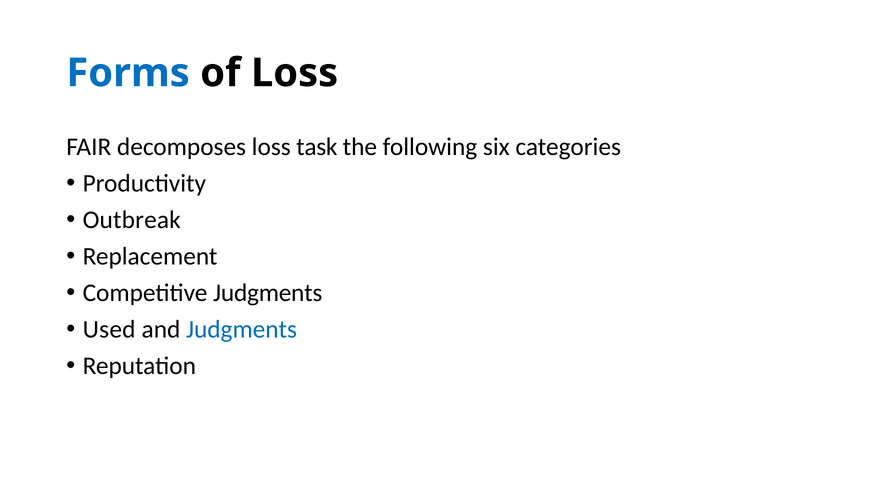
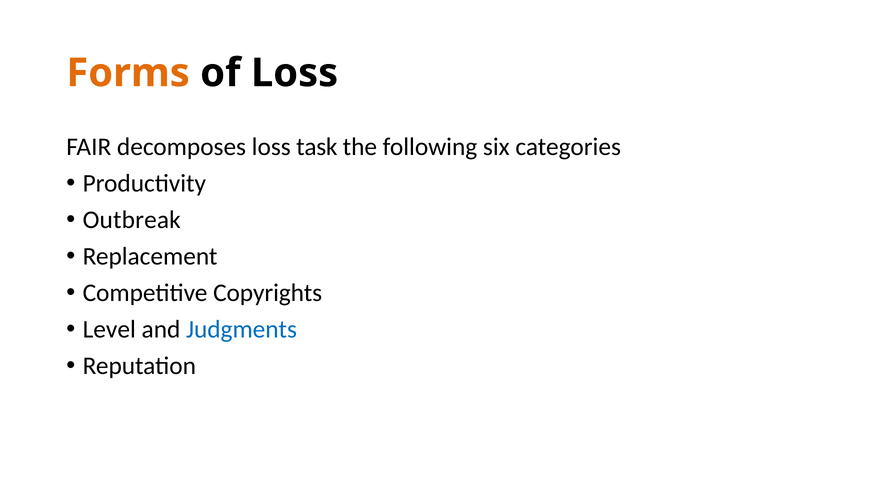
Forms colour: blue -> orange (128, 73)
Competitive Judgments: Judgments -> Copyrights (268, 293)
Used: Used -> Level (109, 329)
